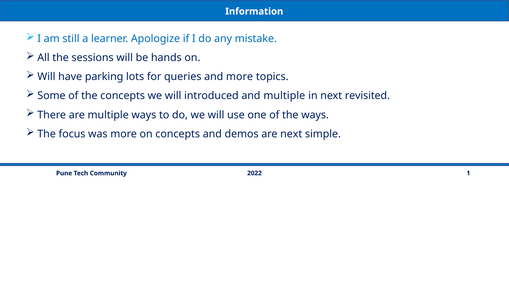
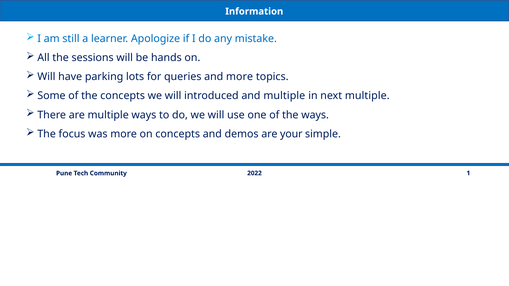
next revisited: revisited -> multiple (367, 96)
are next: next -> your (291, 134)
